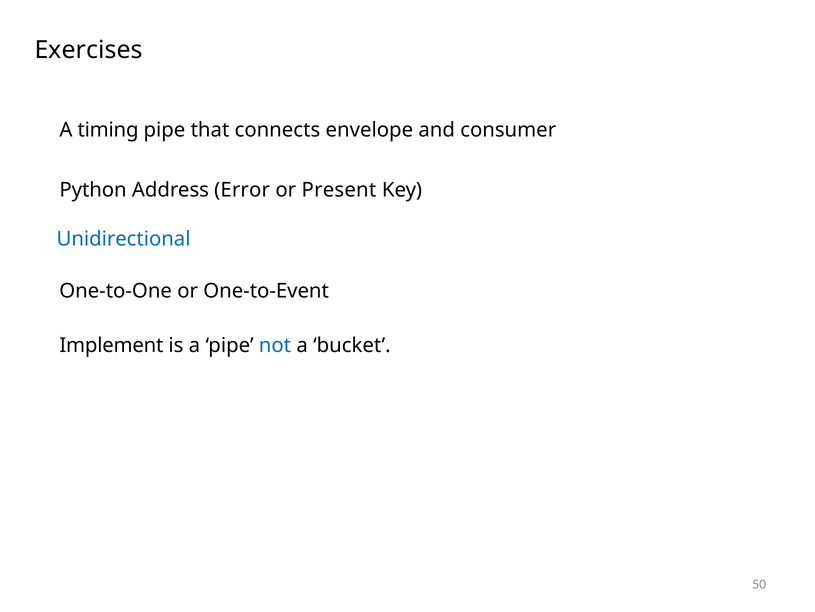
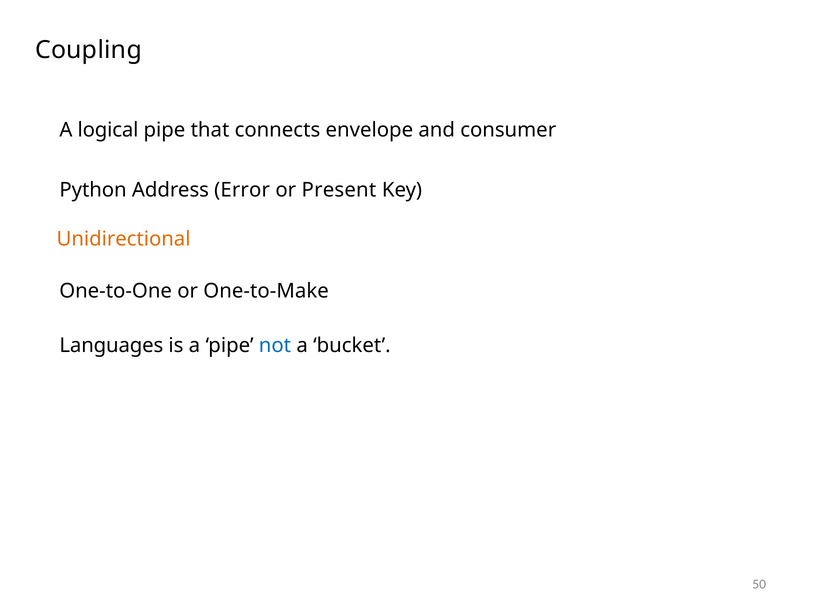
Exercises: Exercises -> Coupling (88, 50)
timing: timing -> logical (108, 130)
Unidirectional colour: blue -> orange (124, 239)
One-to-Event: One-to-Event -> One-to-Make (266, 291)
Implement: Implement -> Languages (111, 345)
